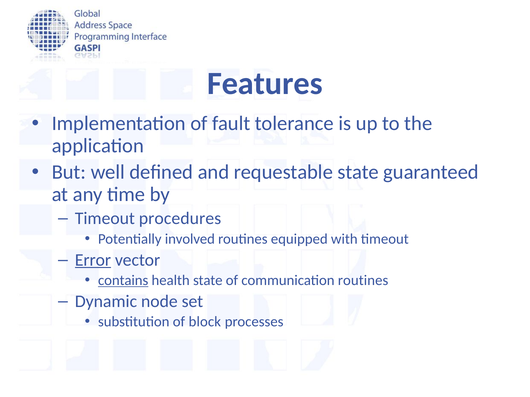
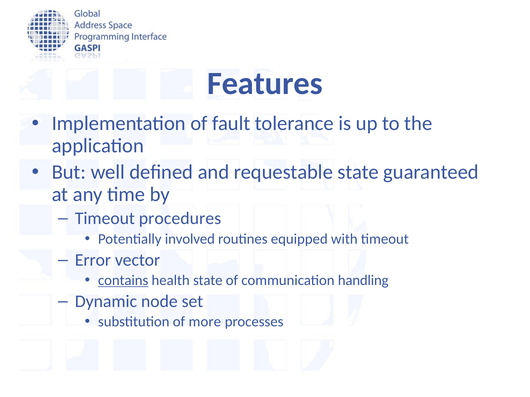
Error underline: present -> none (93, 260)
communication routines: routines -> handling (363, 281)
block: block -> more (205, 322)
